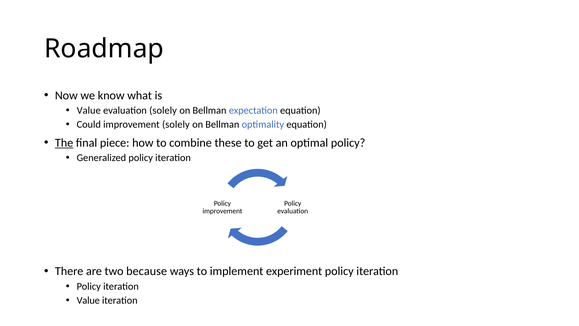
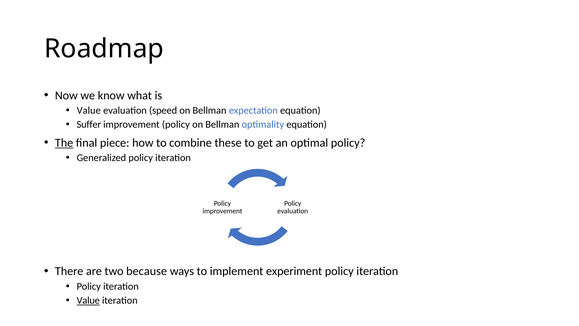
evaluation solely: solely -> speed (163, 110)
Could: Could -> Suffer (89, 124)
improvement solely: solely -> policy (176, 124)
Value underline: none -> present (88, 300)
